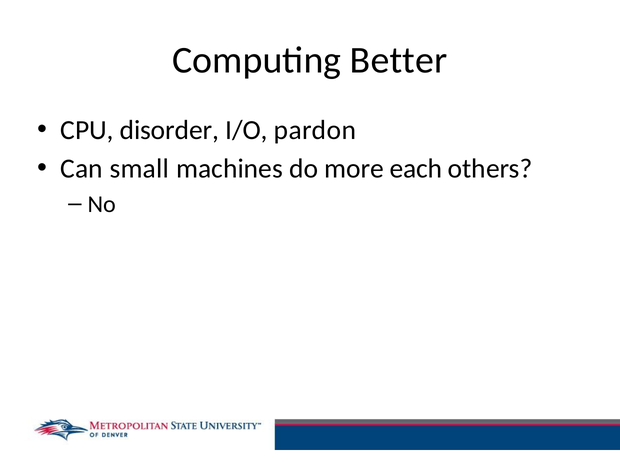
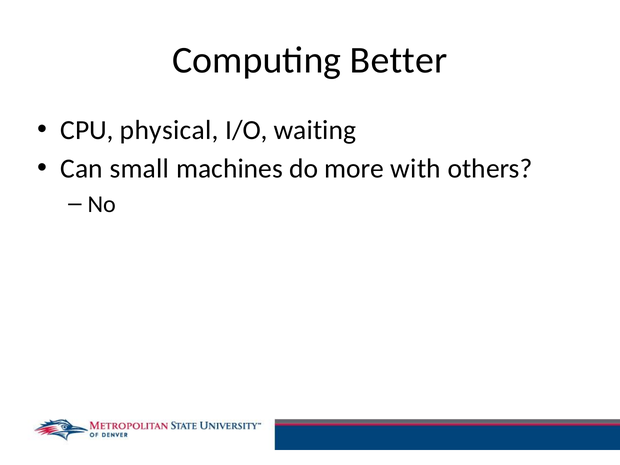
disorder: disorder -> physical (169, 130)
pardon: pardon -> waiting (315, 130)
each: each -> with (416, 169)
